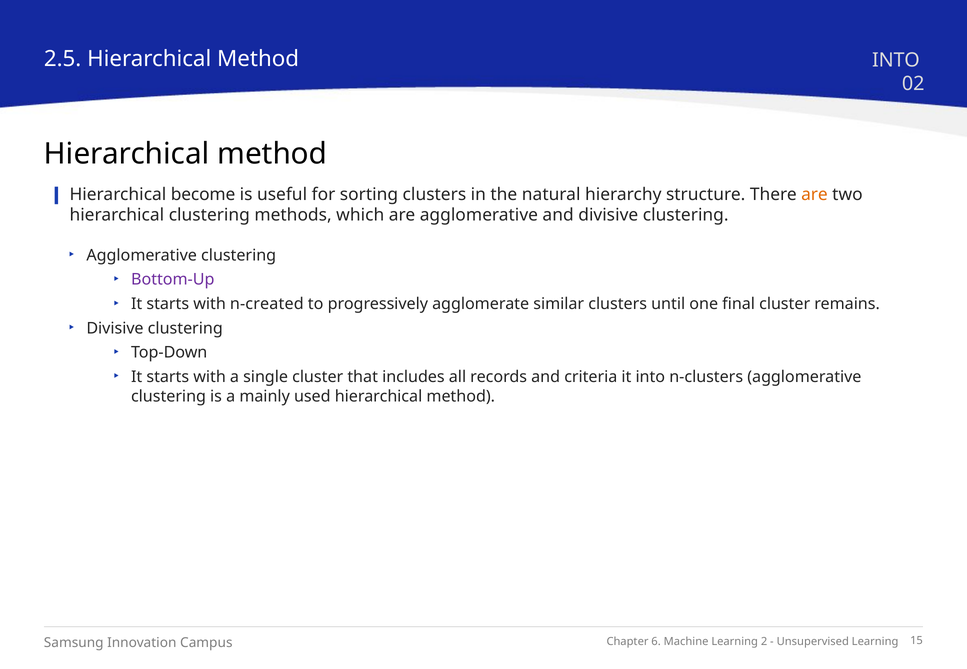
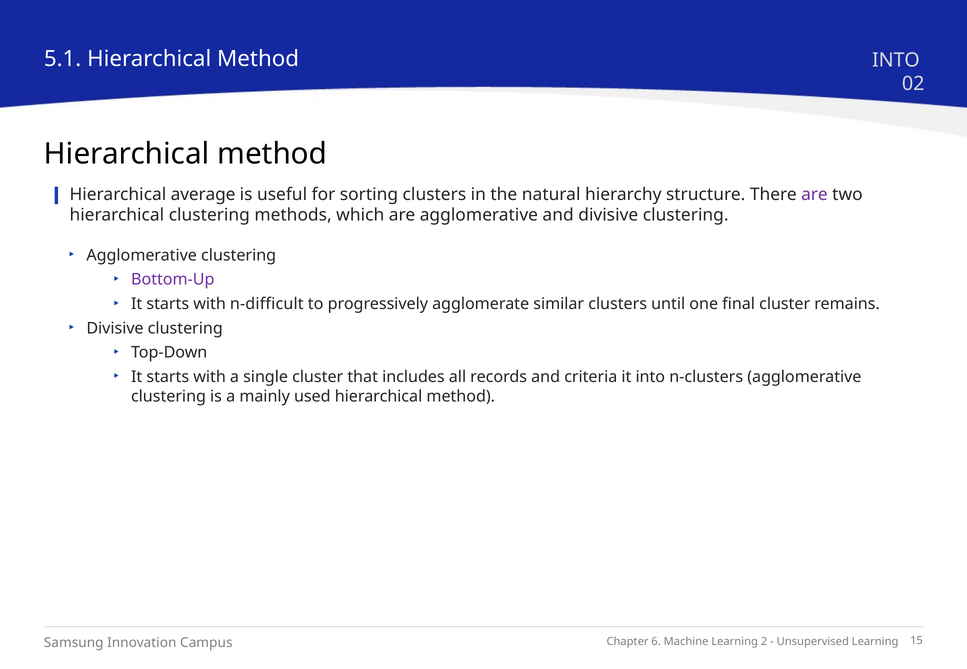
2.5: 2.5 -> 5.1 (63, 59)
become: become -> average (203, 195)
are colour: orange -> purple (814, 195)
n-created: n-created -> n-difficult (267, 304)
